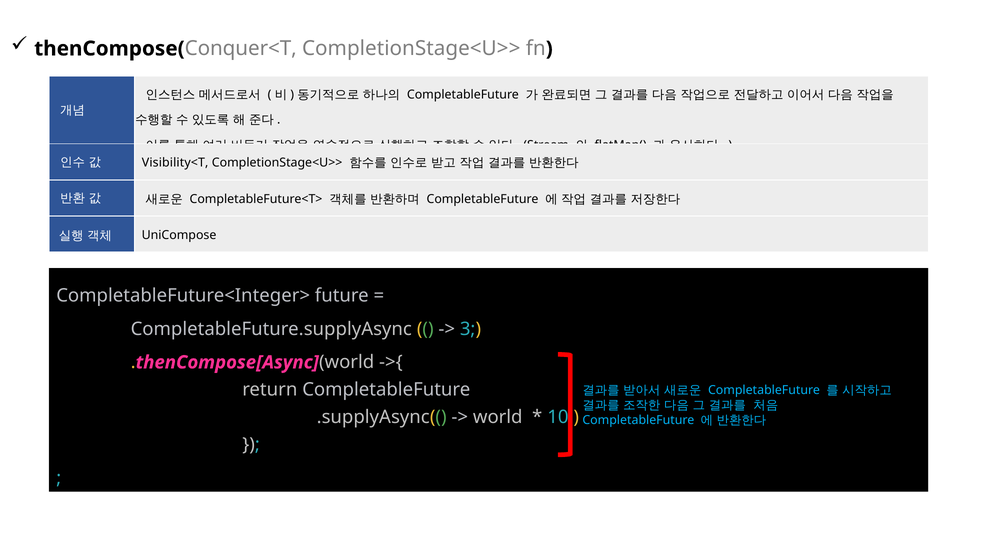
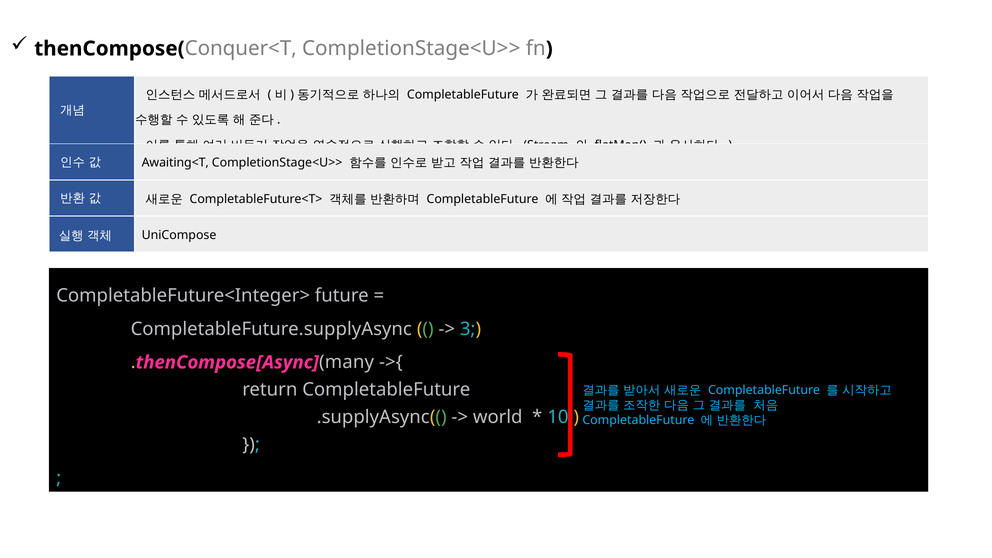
Visibility<T: Visibility<T -> Awaiting<T (175, 163)
world: world -> many (347, 362)
